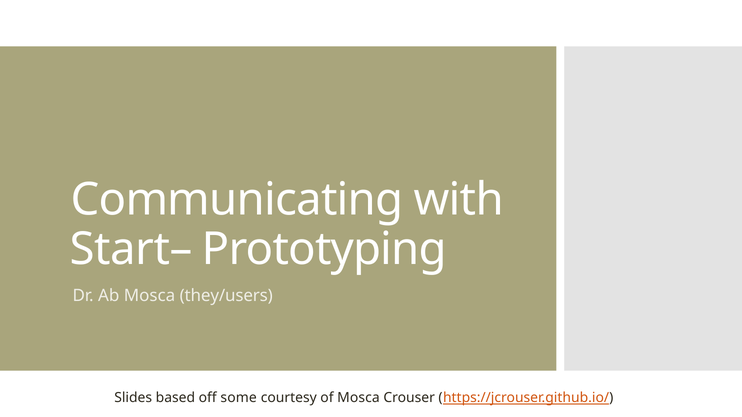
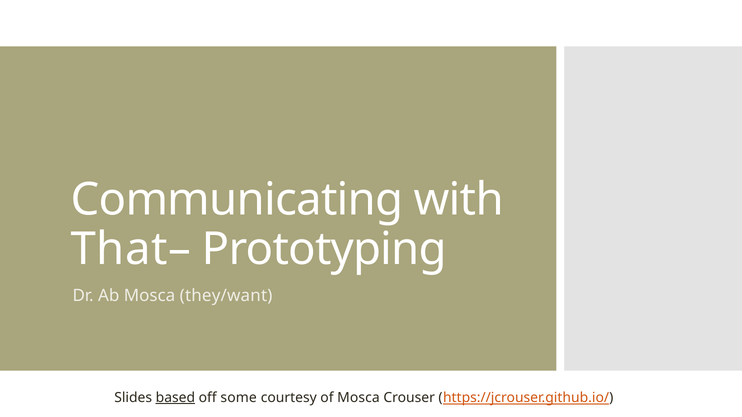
Start–: Start– -> That– (131, 249)
they/users: they/users -> they/want (226, 296)
based underline: none -> present (175, 398)
